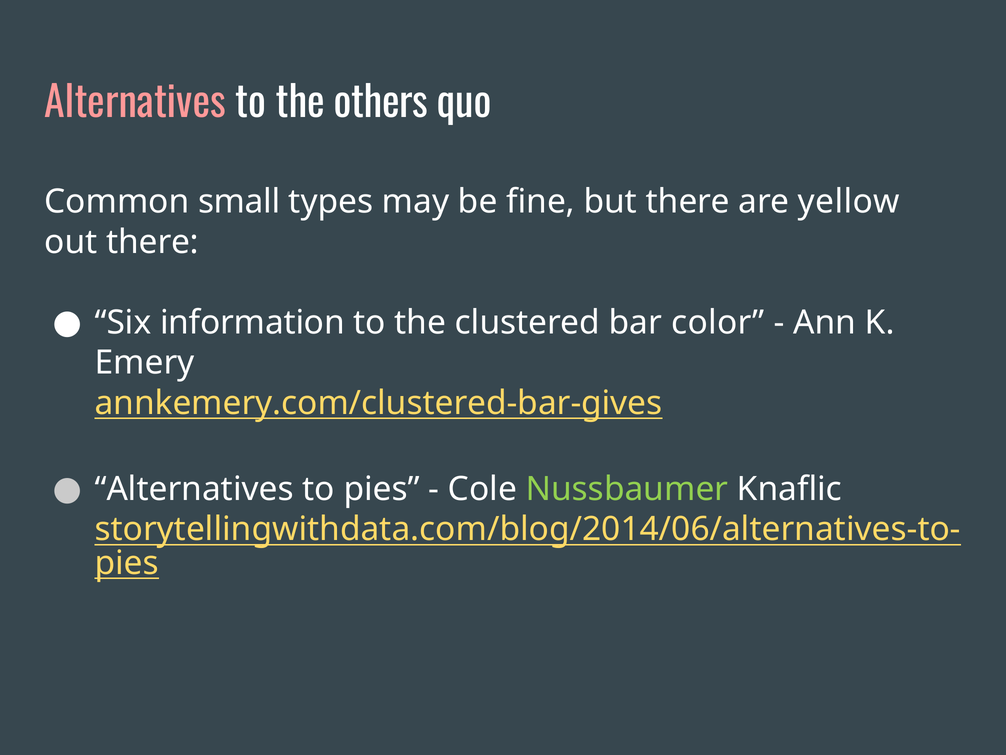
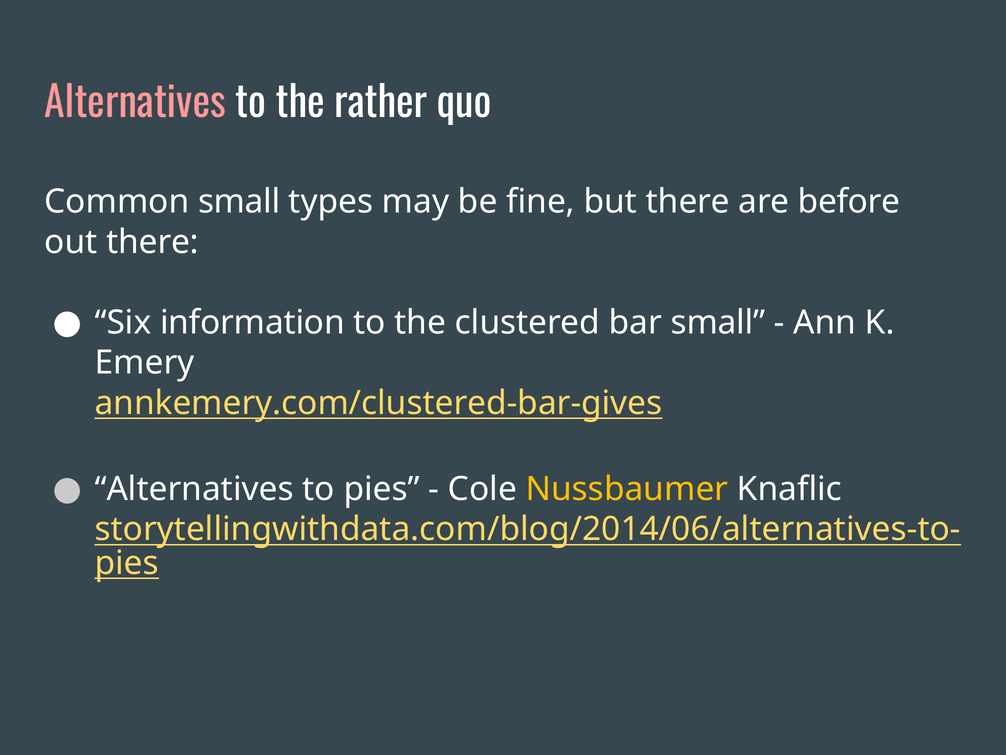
others: others -> rather (381, 103)
yellow: yellow -> before (849, 202)
bar color: color -> small (718, 322)
Nussbaumer colour: light green -> yellow (627, 489)
